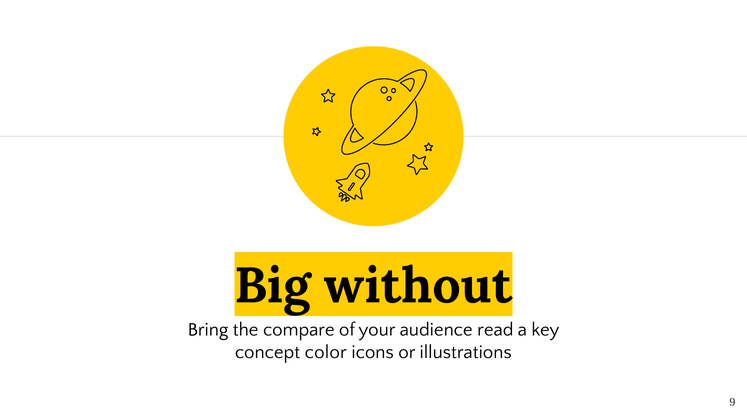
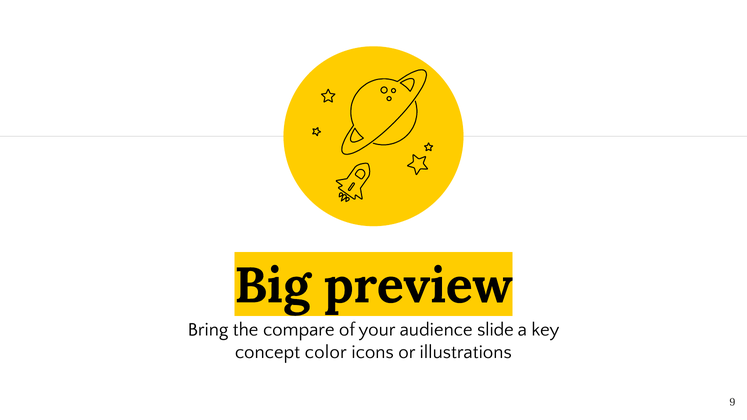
without: without -> preview (418, 286)
read: read -> slide (495, 330)
